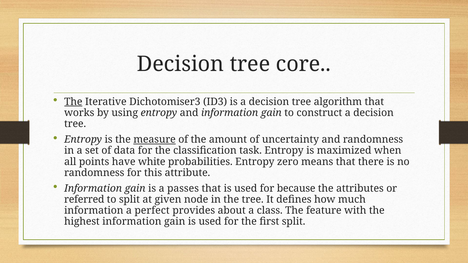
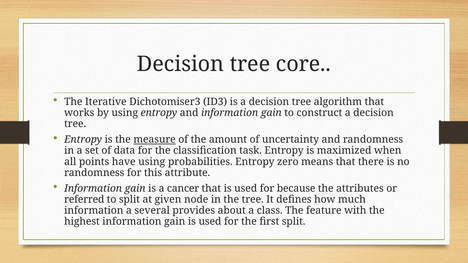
The underline: present -> none (73, 102)
have white: white -> using (152, 162)
passes: passes -> cancer (183, 189)
perfect: perfect -> several (152, 211)
